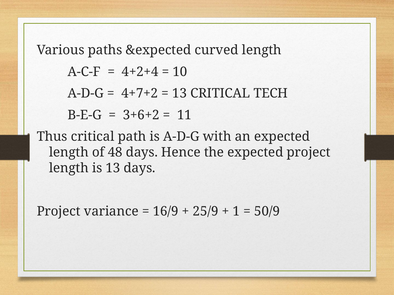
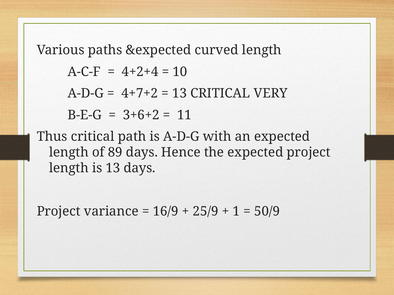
TECH: TECH -> VERY (271, 94)
48: 48 -> 89 (115, 153)
